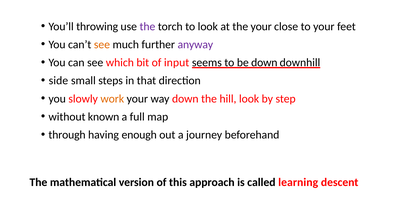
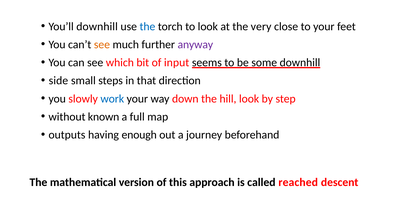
You’ll throwing: throwing -> downhill (97, 26)
the colour: purple -> blue (147, 26)
the your: your -> very (261, 26)
be down: down -> some (264, 63)
work colour: orange -> blue (112, 99)
through: through -> outputs (67, 135)
learning: learning -> reached (298, 182)
